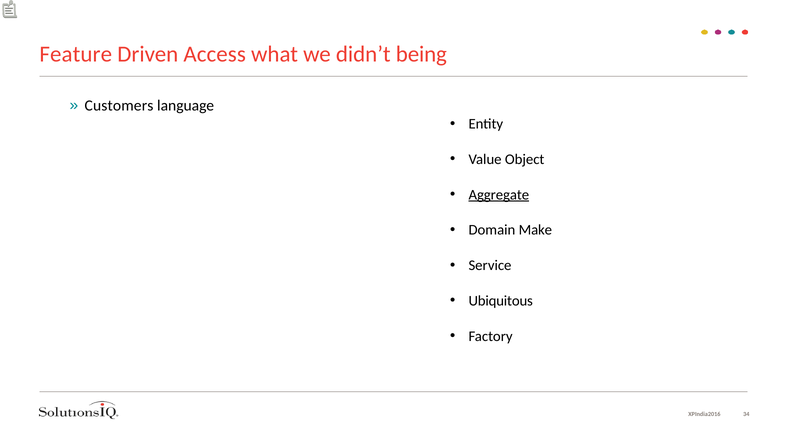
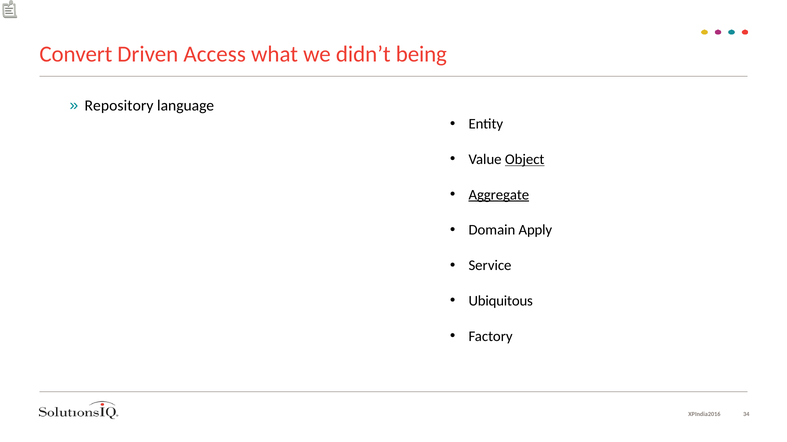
Feature: Feature -> Convert (76, 54)
Customers: Customers -> Repository (119, 106)
Object underline: none -> present (525, 160)
Make: Make -> Apply (535, 230)
